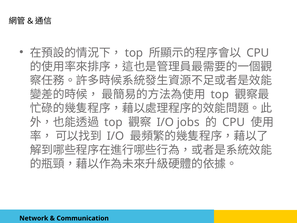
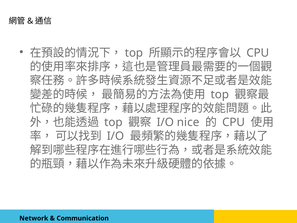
jobs: jobs -> nice (188, 122)
